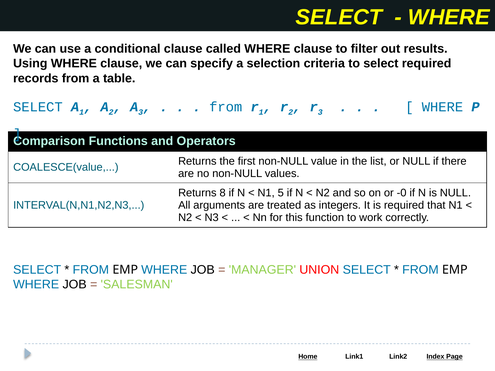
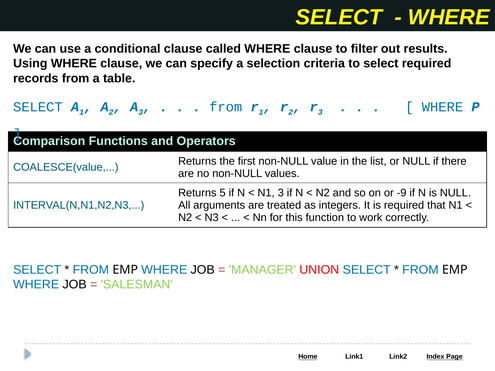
8: 8 -> 5 (223, 193)
N1 5: 5 -> 3 (281, 193)
-0: -0 -> -9 (402, 193)
